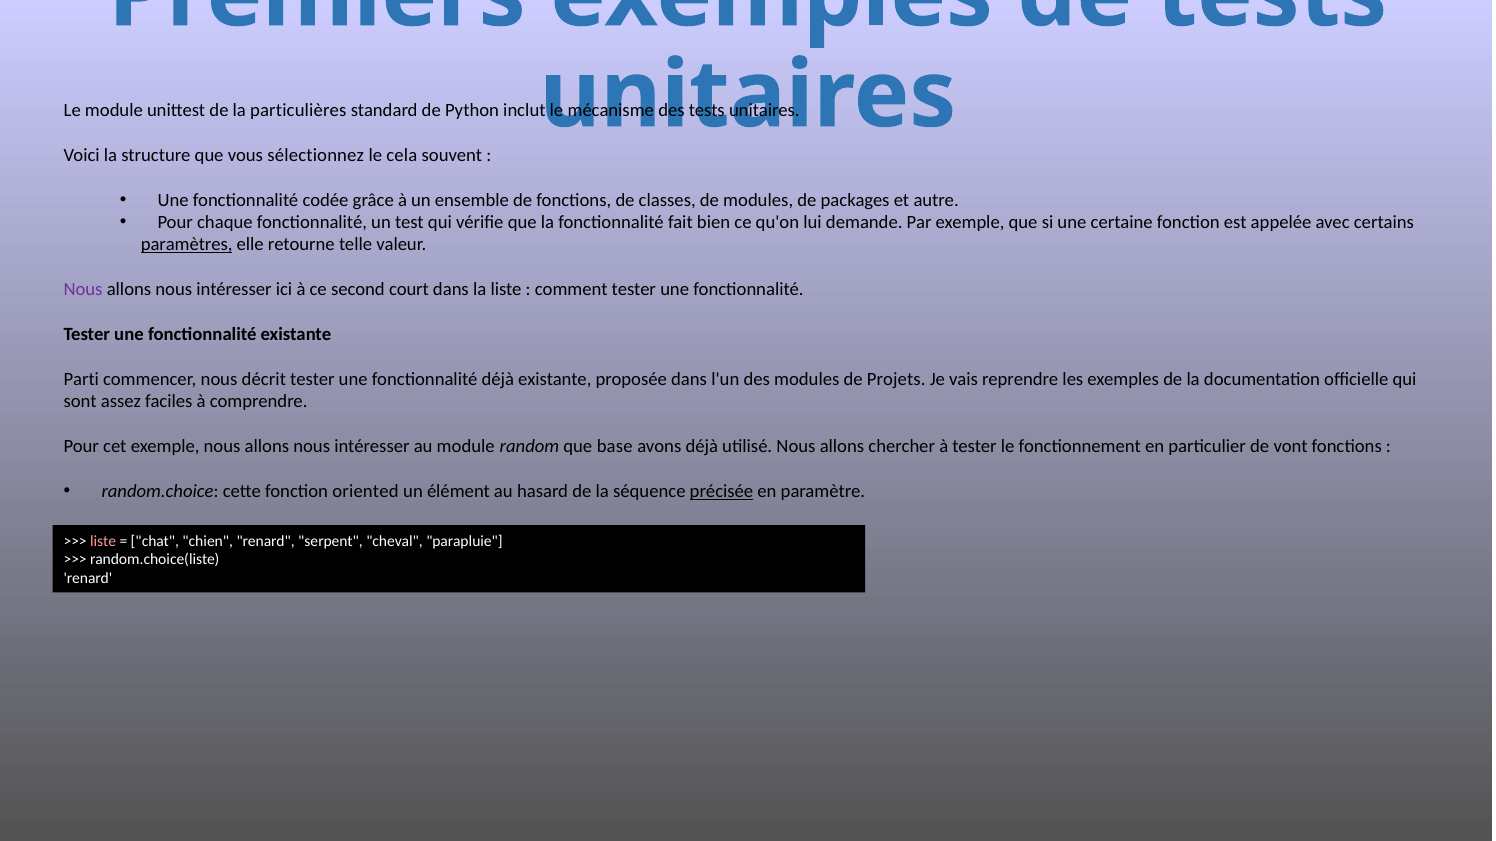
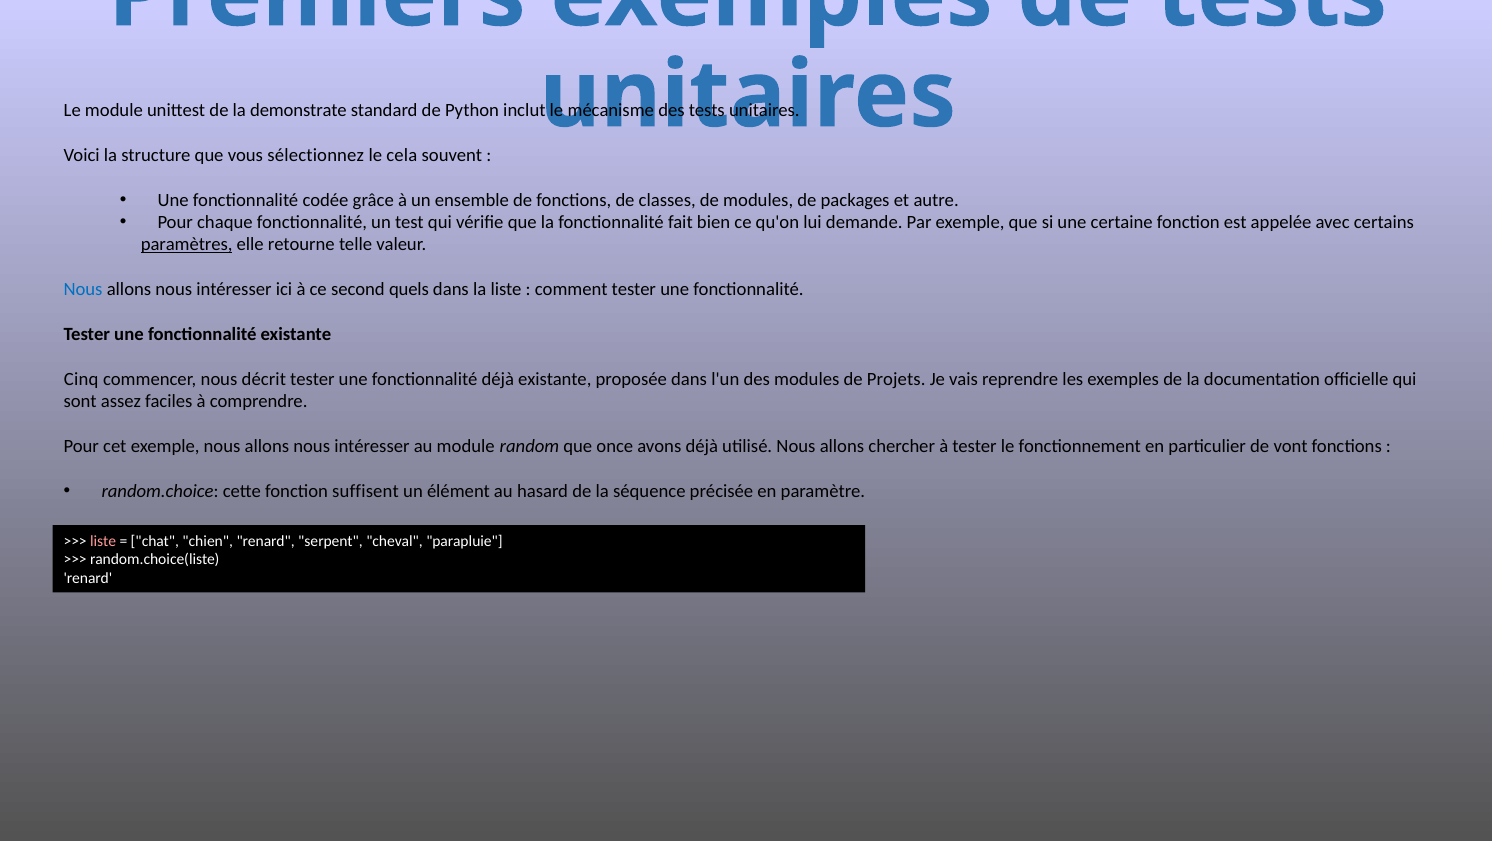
particulières: particulières -> demonstrate (298, 110)
Nous colour: purple -> blue (83, 290)
court: court -> quels (409, 290)
Parti: Parti -> Cinq (81, 380)
base: base -> once (615, 447)
oriented: oriented -> suffisent (366, 492)
précisée underline: present -> none (721, 492)
